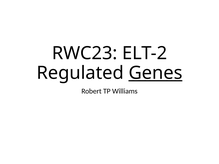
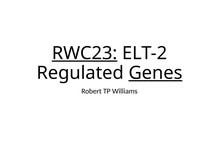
RWC23 underline: none -> present (85, 53)
